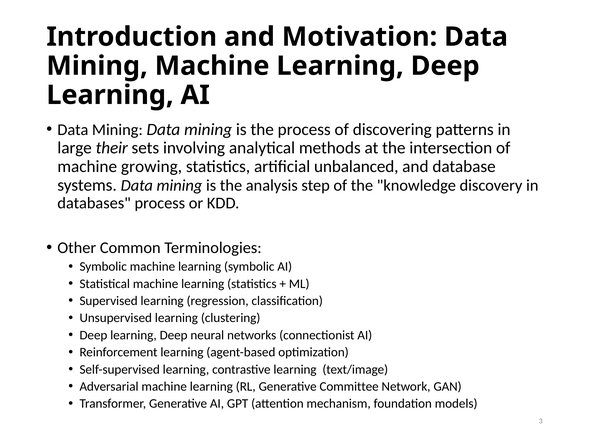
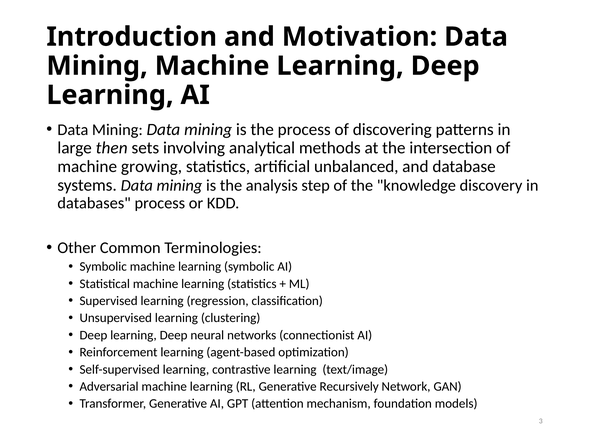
their: their -> then (112, 148)
Committee: Committee -> Recursively (349, 387)
